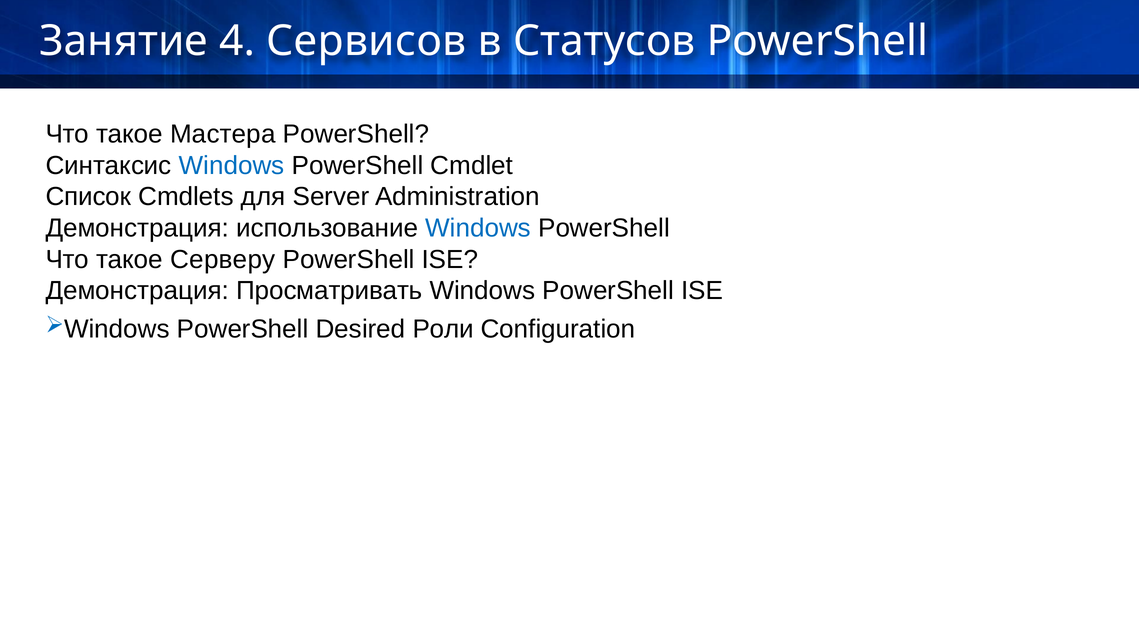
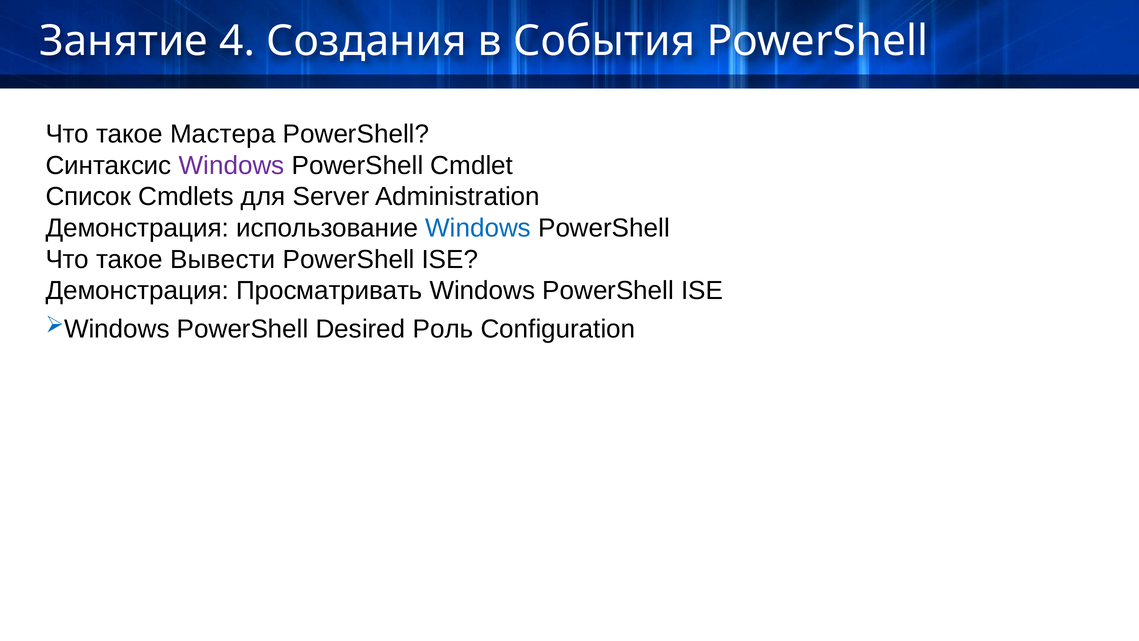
Сервисов: Сервисов -> Создания (367, 41)
Статусов: Статусов -> События (604, 41)
Windows colour: blue -> purple (232, 165)
Серверу: Серверу -> Вывести (223, 259)
Роли: Роли -> Роль (443, 329)
